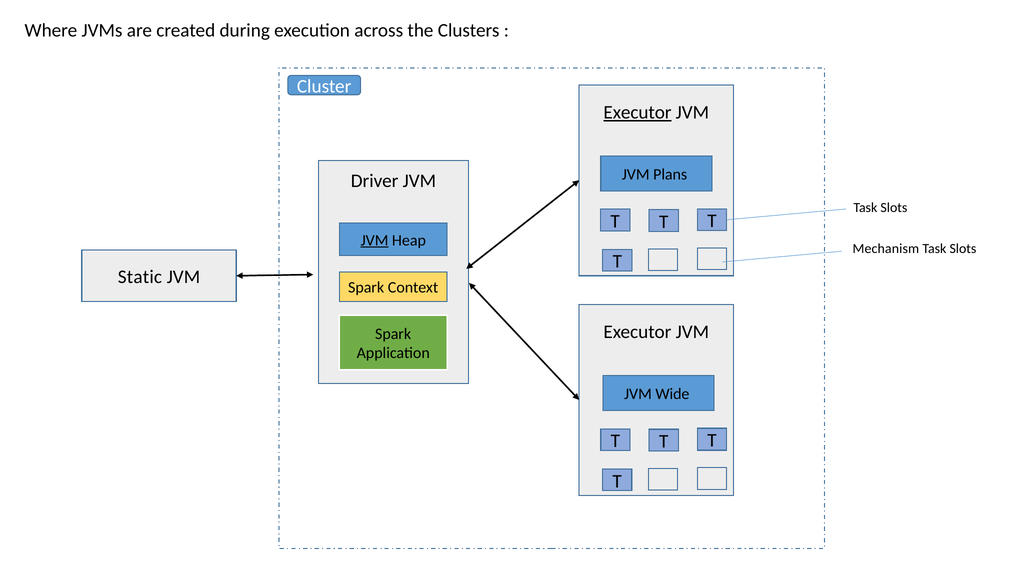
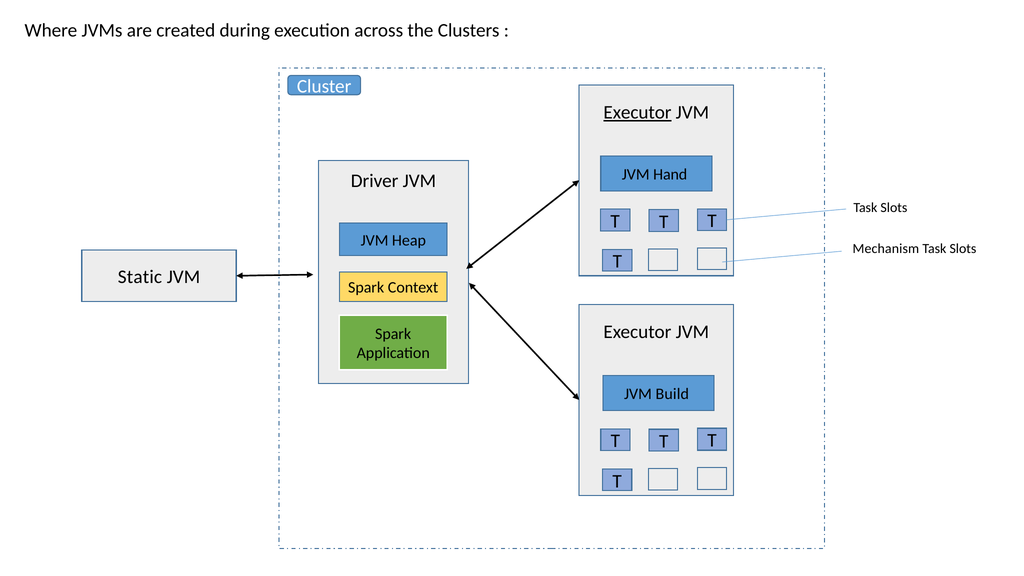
Plans: Plans -> Hand (670, 175)
JVM underline: present -> none (375, 240)
Wide: Wide -> Build (672, 394)
